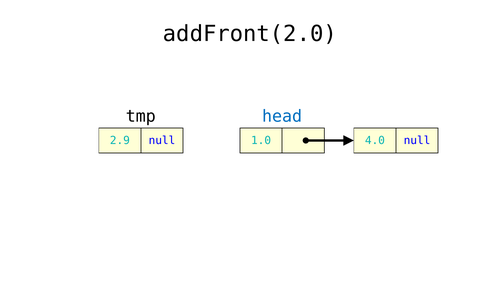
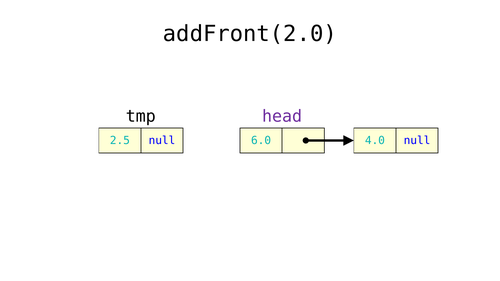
head colour: blue -> purple (282, 116)
2.9: 2.9 -> 2.5 (120, 141)
1.0: 1.0 -> 6.0 (261, 141)
